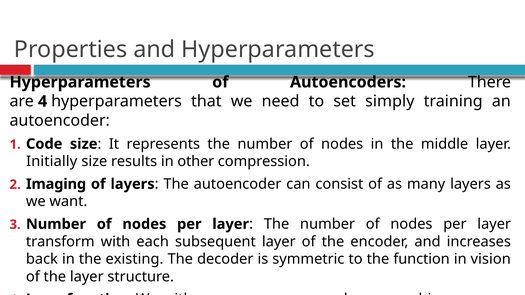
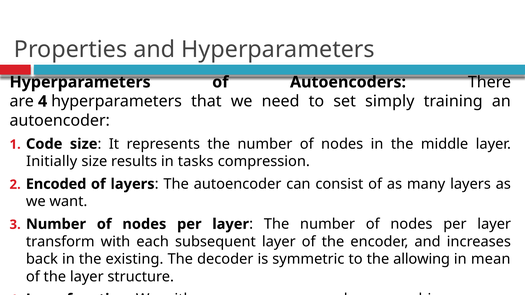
other: other -> tasks (196, 162)
Imaging: Imaging -> Encoded (56, 184)
the function: function -> allowing (422, 259)
in vision: vision -> mean (491, 259)
